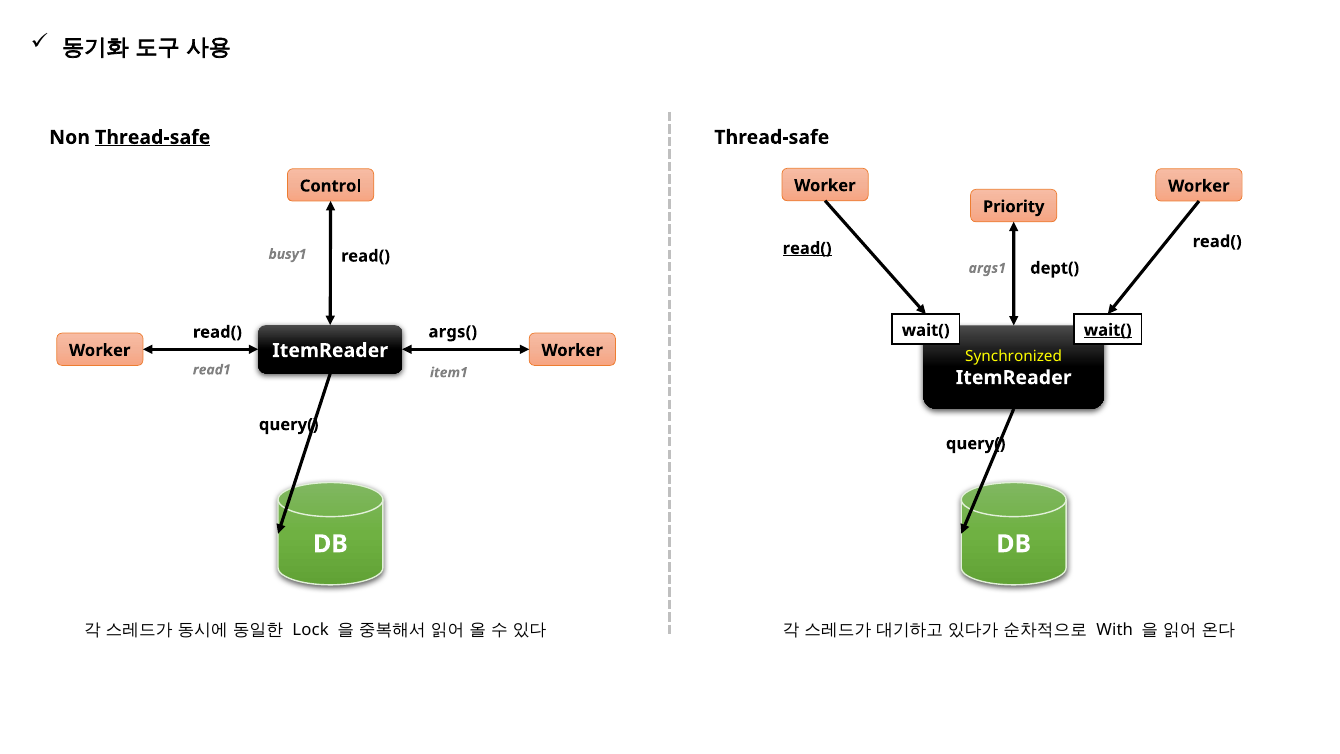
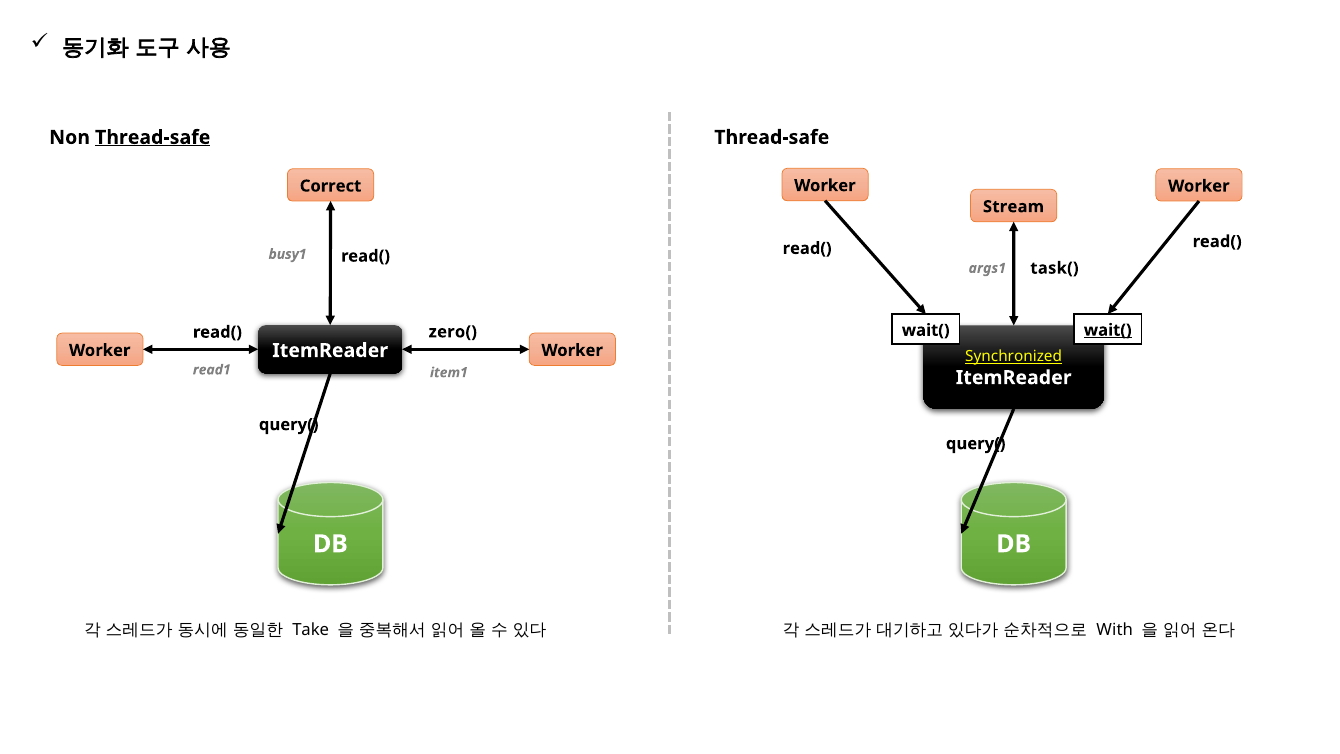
Control: Control -> Correct (331, 186)
Priority: Priority -> Stream (1013, 207)
read( underline: present -> none (807, 248)
dept(: dept( -> task( (1054, 268)
args(: args( -> zero( (453, 332)
Synchronized underline: none -> present (1014, 356)
Lock: Lock -> Take (311, 630)
